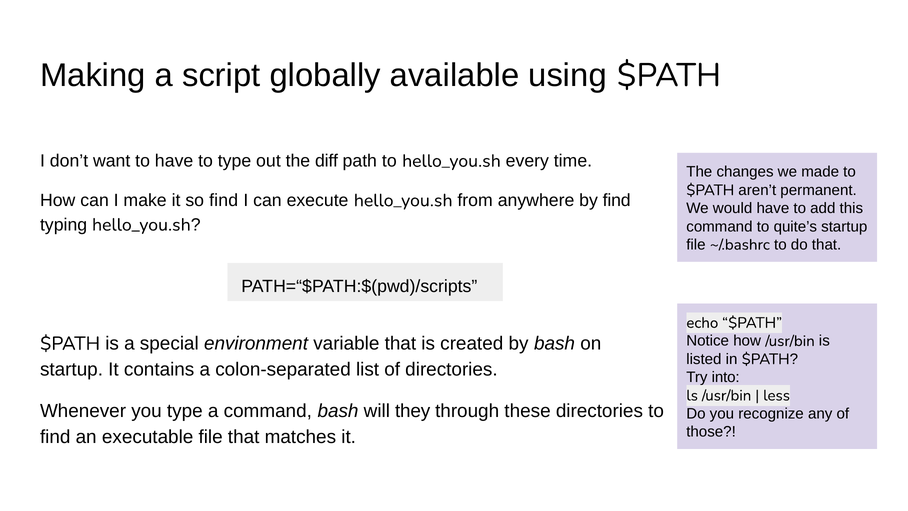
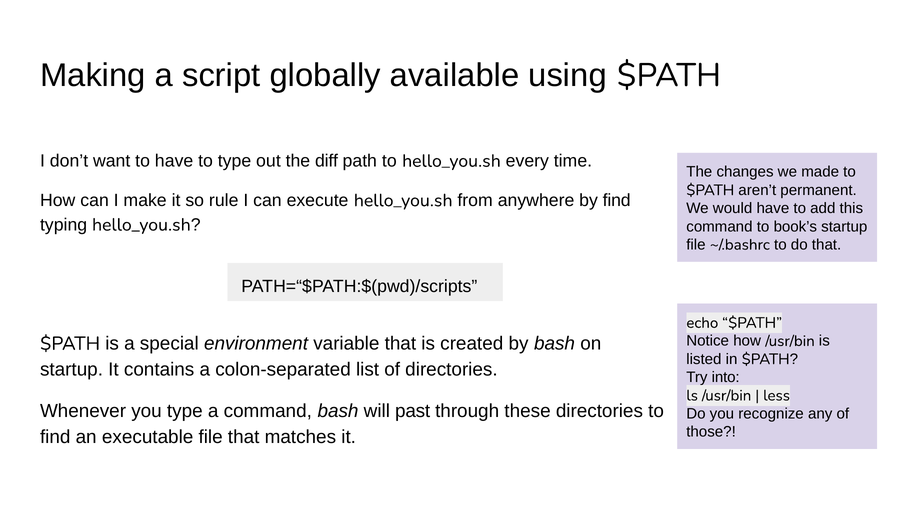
so find: find -> rule (224, 200)
quite’s: quite’s -> book’s (795, 226)
they: they -> past (413, 411)
